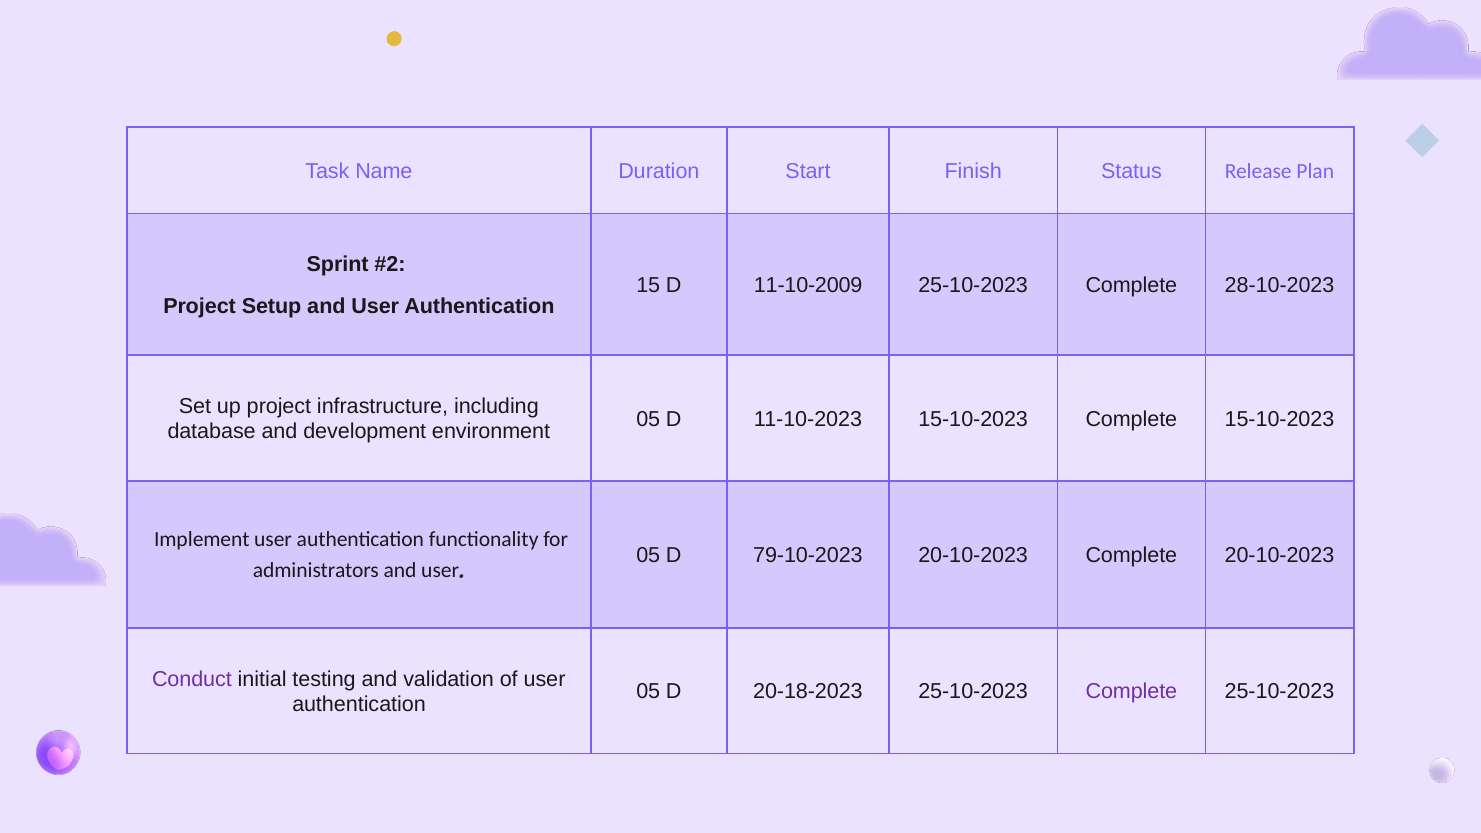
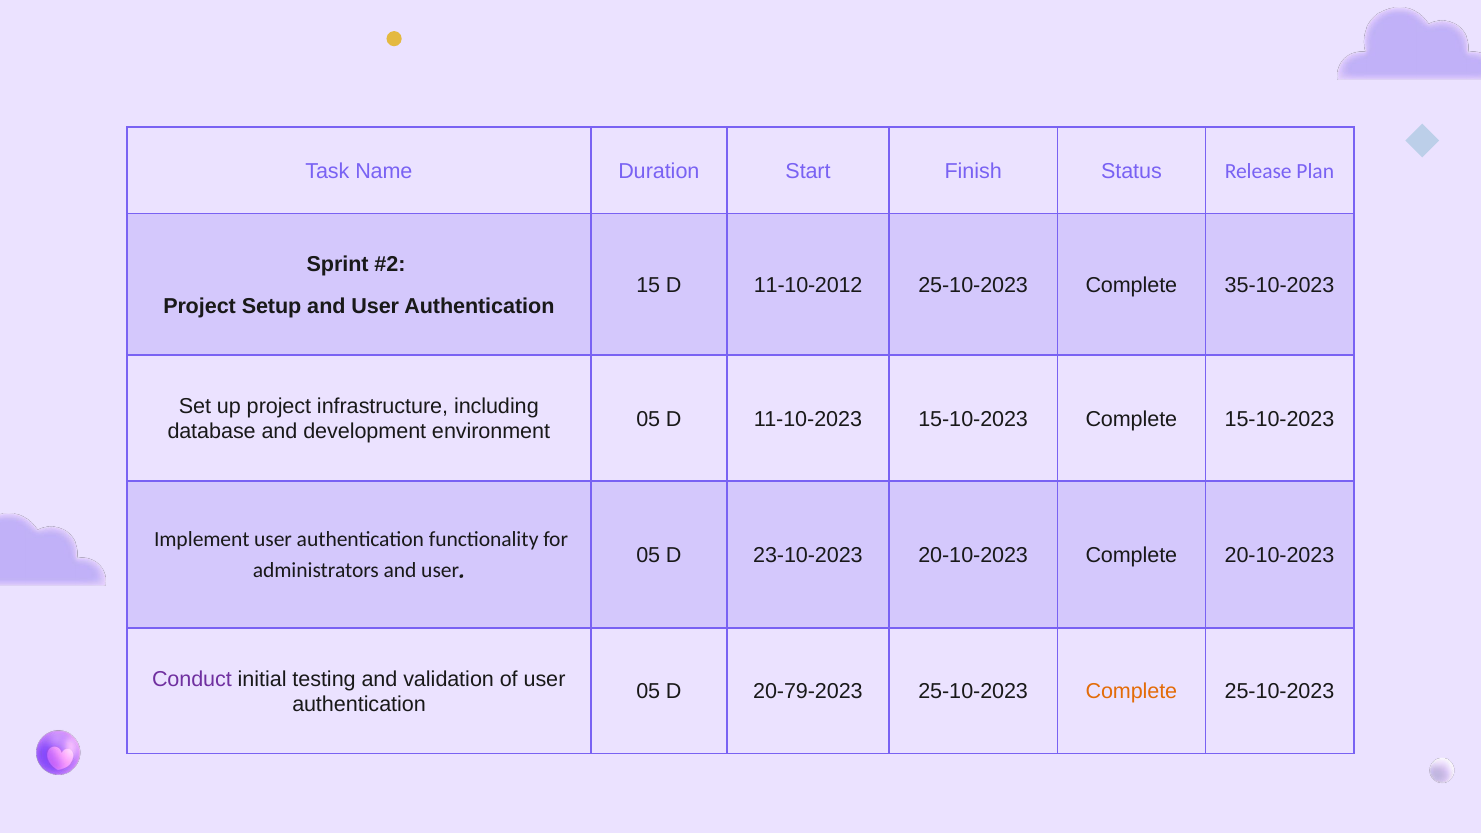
11-10-2009: 11-10-2009 -> 11-10-2012 (808, 285)
28-10-2023: 28-10-2023 -> 35-10-2023 (1280, 285)
79-10-2023: 79-10-2023 -> 23-10-2023 (808, 555)
20-18-2023: 20-18-2023 -> 20-79-2023 (808, 692)
Complete colour: purple -> orange (1131, 692)
